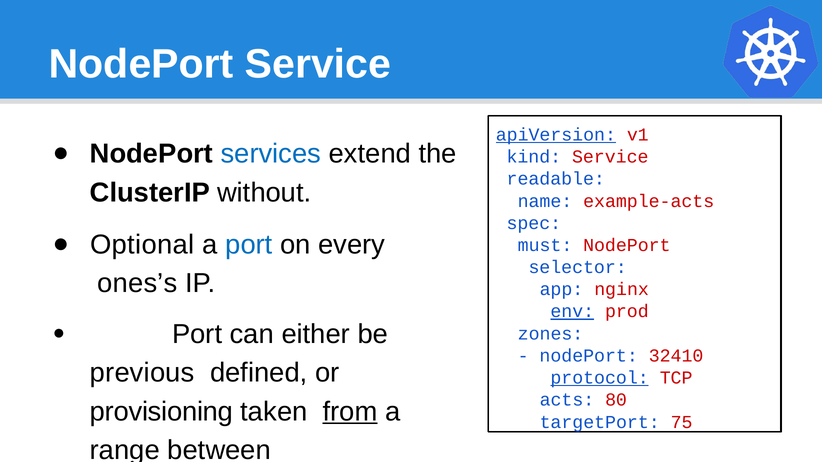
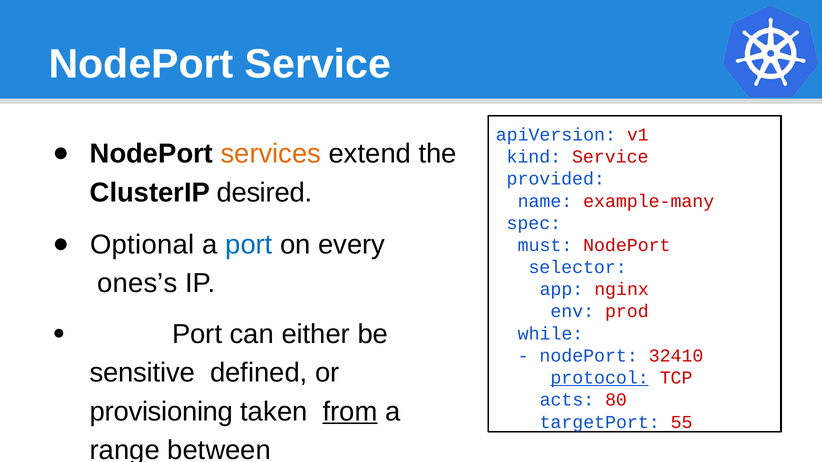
apiVersion underline: present -> none (556, 135)
services colour: blue -> orange (271, 154)
readable: readable -> provided (556, 179)
without: without -> desired (264, 193)
example-acts: example-acts -> example-many (649, 201)
env underline: present -> none (572, 312)
zones: zones -> while (551, 334)
previous: previous -> sensitive (142, 373)
75: 75 -> 55 (682, 422)
